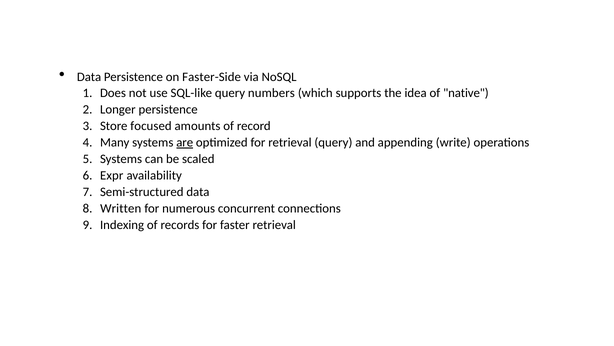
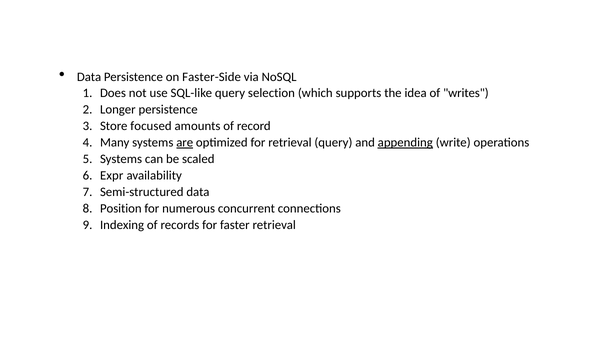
numbers: numbers -> selection (271, 93)
native: native -> writes (466, 93)
appending underline: none -> present (405, 142)
Written: Written -> Position (121, 208)
